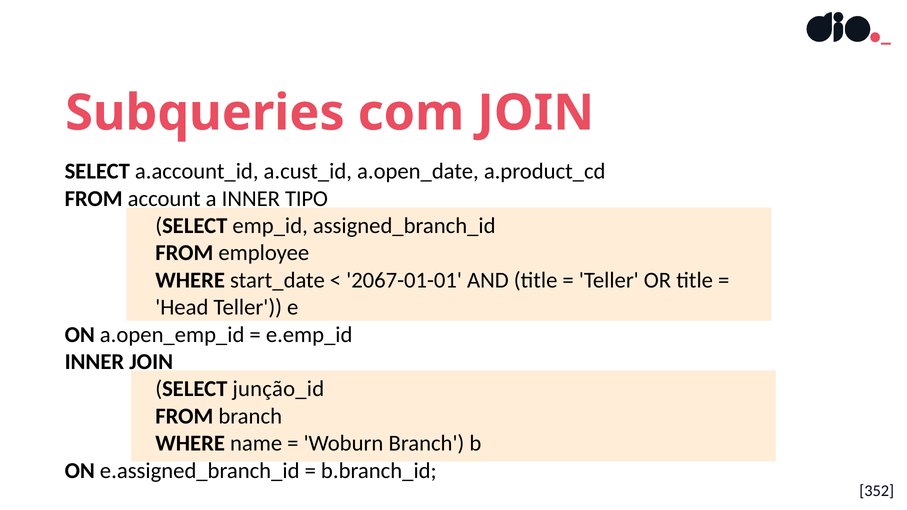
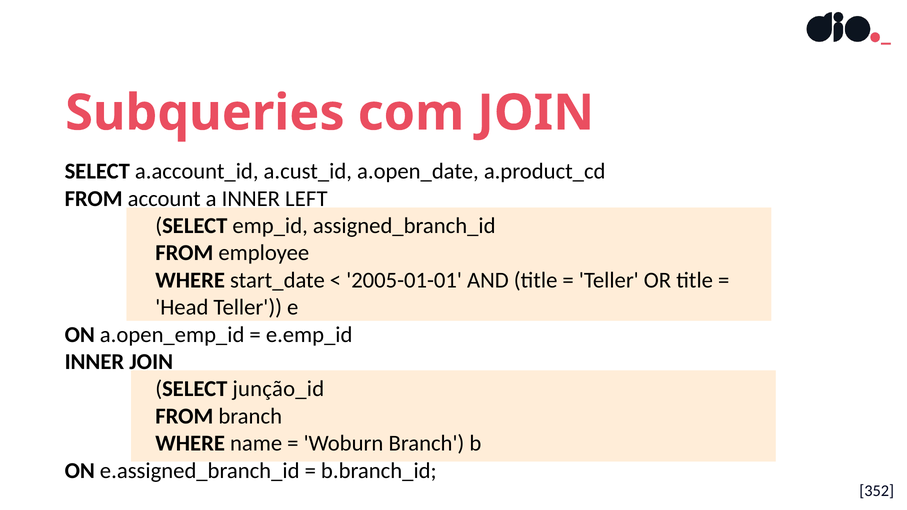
TIPO: TIPO -> LEFT (306, 199)
2067-01-01: 2067-01-01 -> 2005-01-01 (404, 280)
